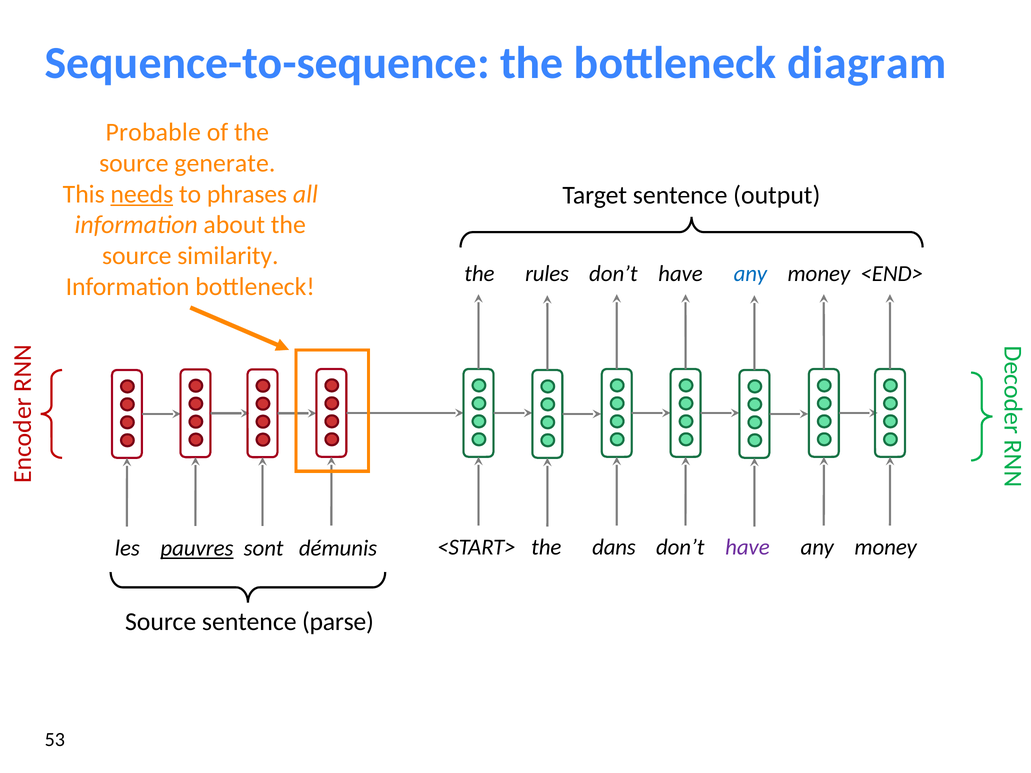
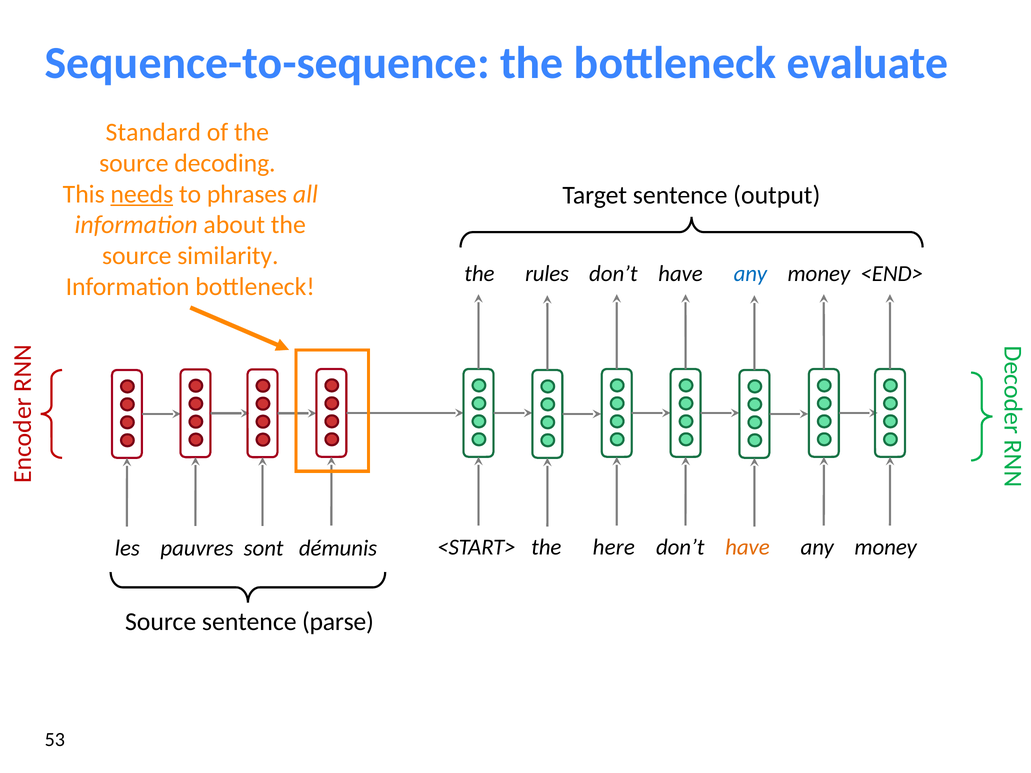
diagram: diagram -> evaluate (867, 63)
Probable: Probable -> Standard (153, 132)
generate: generate -> decoding (225, 163)
dans: dans -> here (614, 547)
have colour: purple -> orange (747, 547)
pauvres underline: present -> none (197, 548)
